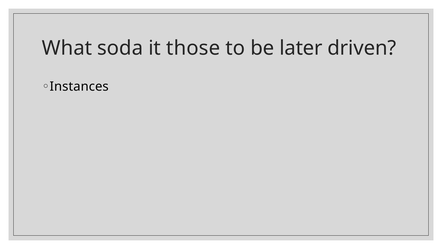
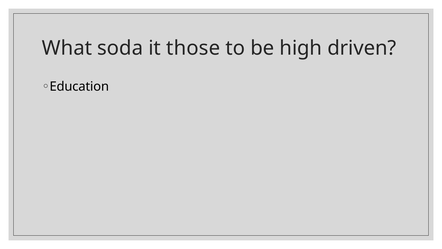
later: later -> high (301, 48)
Instances: Instances -> Education (79, 87)
